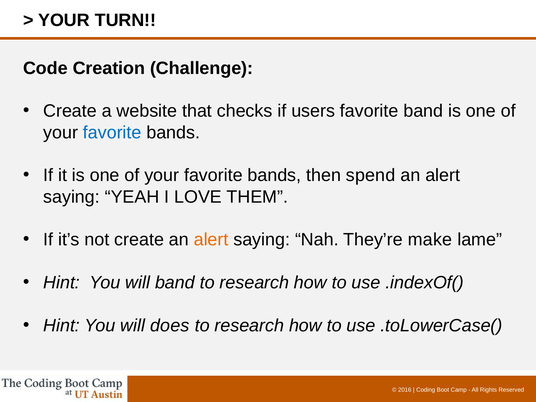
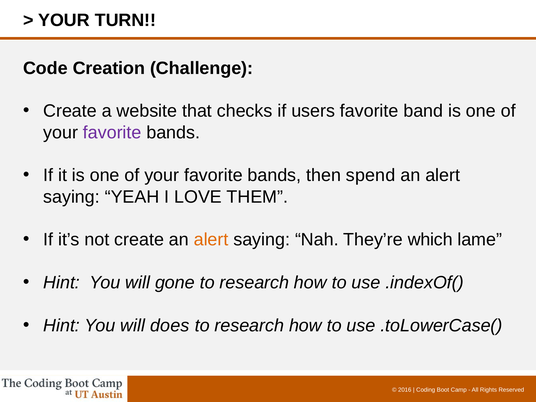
favorite colour: blue -> purple (112, 133)
make: make -> which (430, 240)
will band: band -> gone (175, 283)
